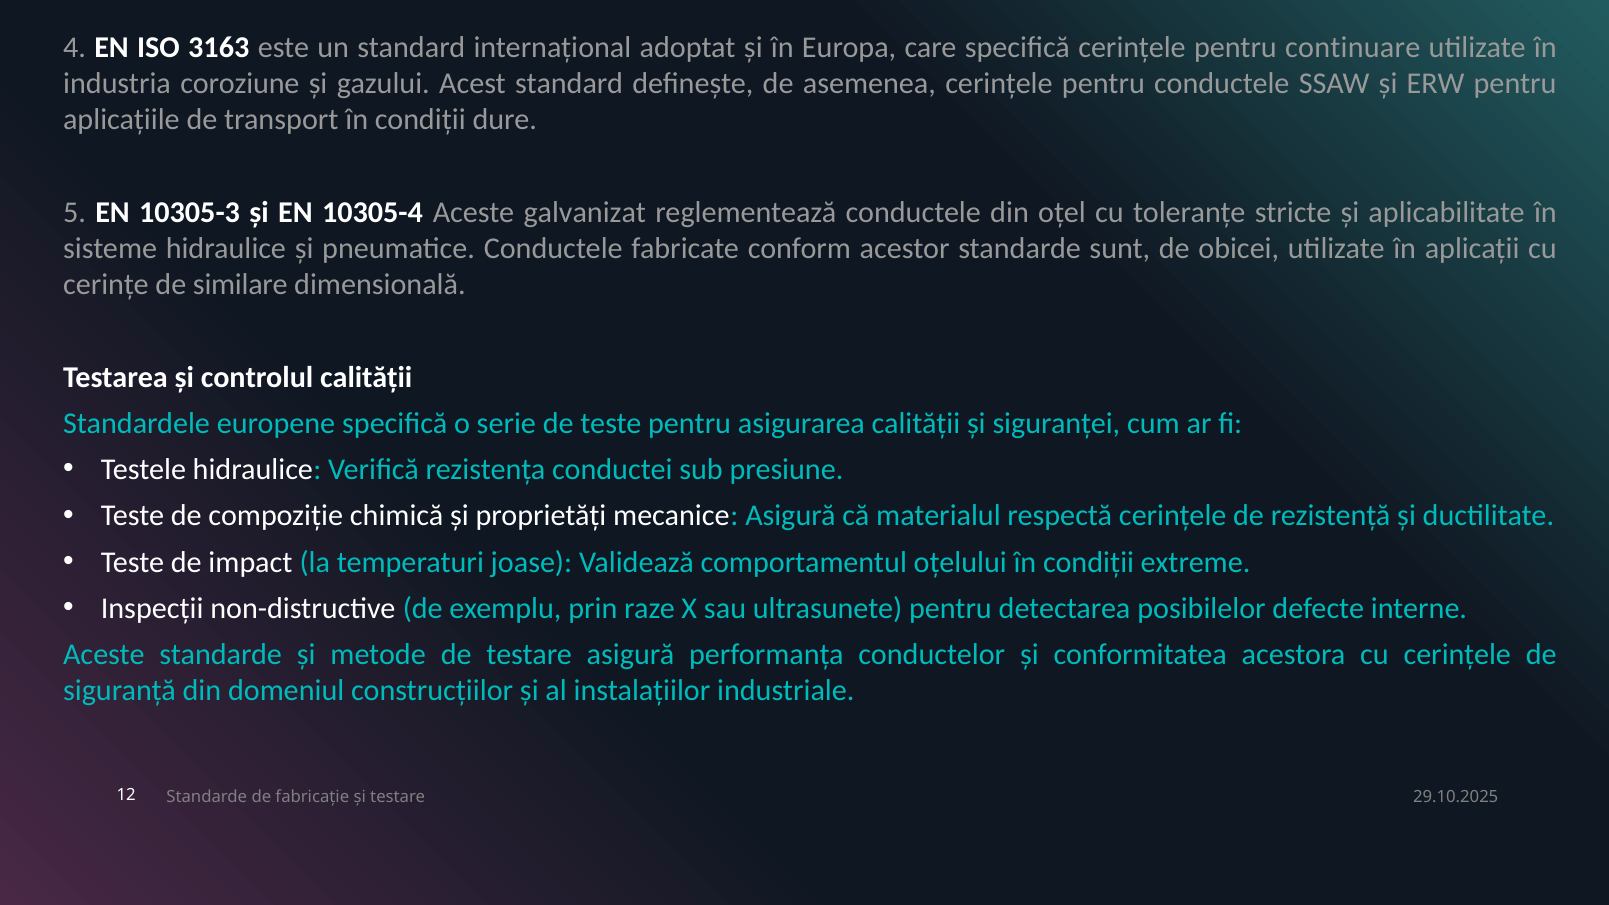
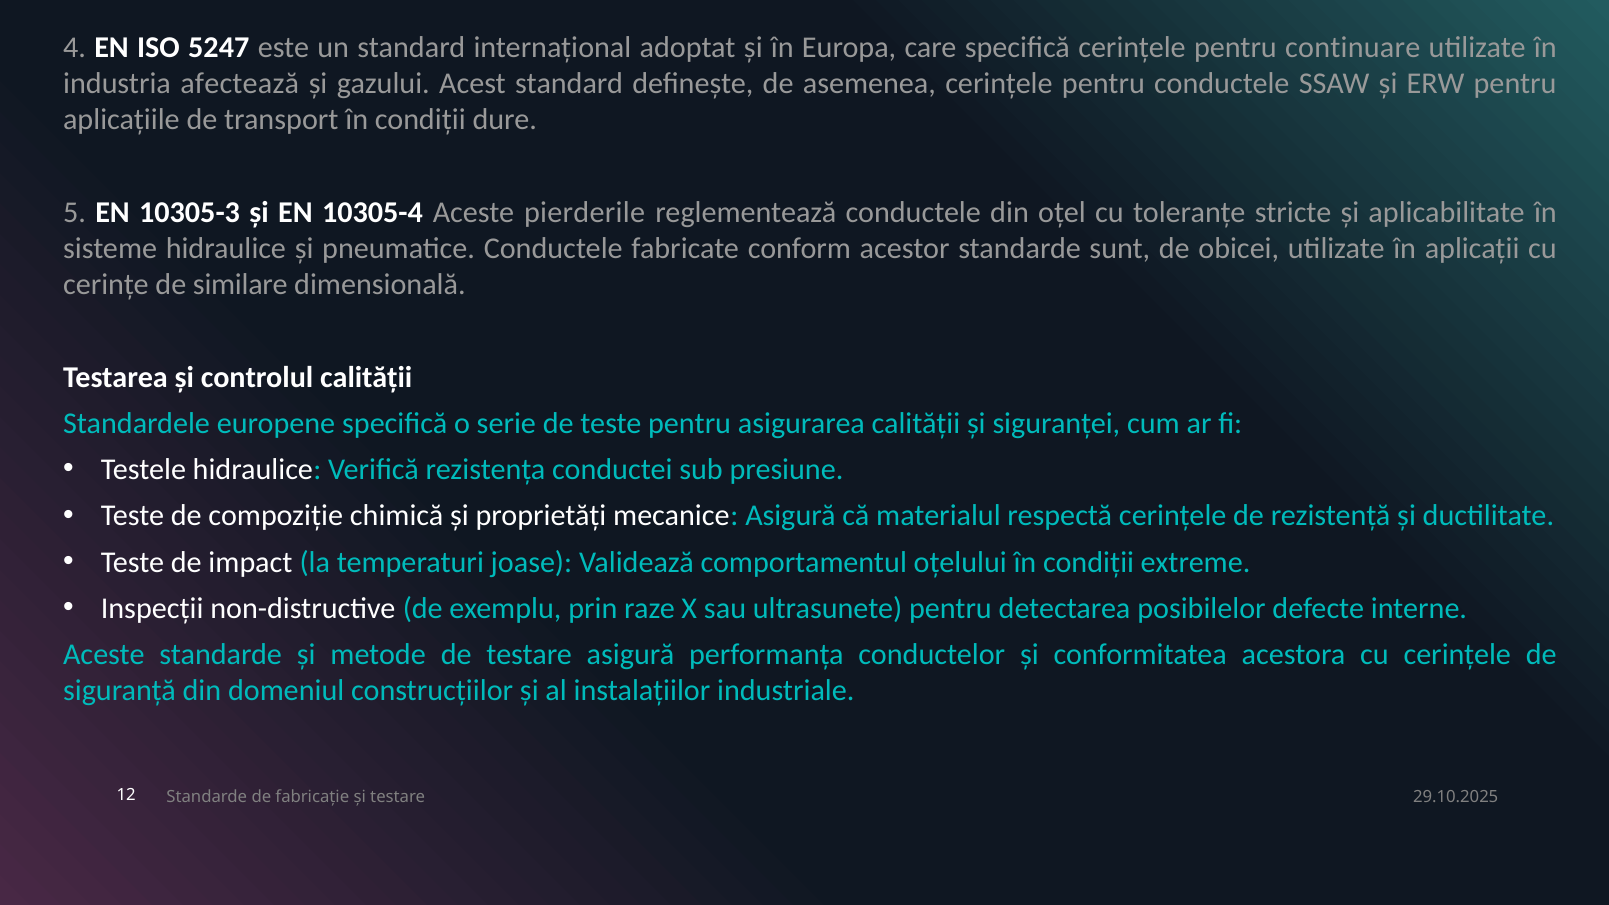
3163: 3163 -> 5247 (219, 47)
coroziune: coroziune -> afectează (240, 83)
galvanizat: galvanizat -> pierderile (585, 212)
